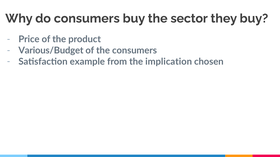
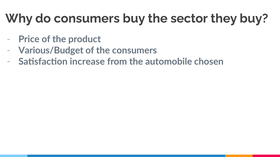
example: example -> increase (87, 62)
implication: implication -> automobile (169, 62)
